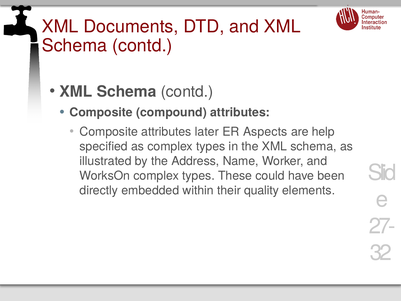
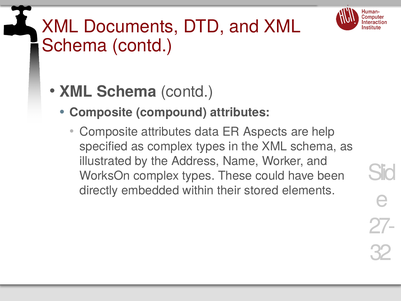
later: later -> data (207, 132)
quality: quality -> stored (261, 190)
